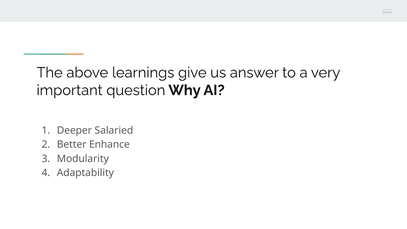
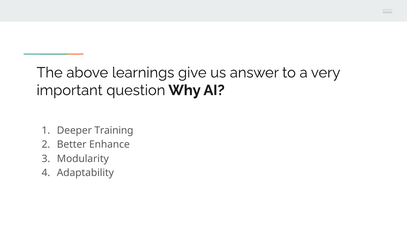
Salaried: Salaried -> Training (114, 131)
